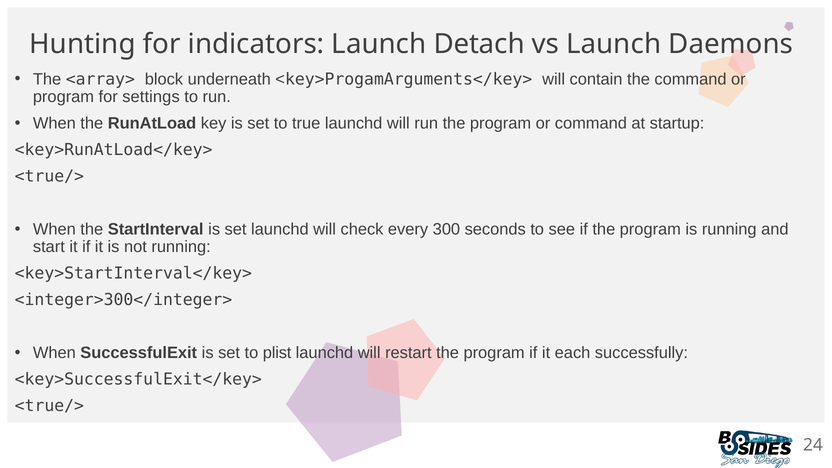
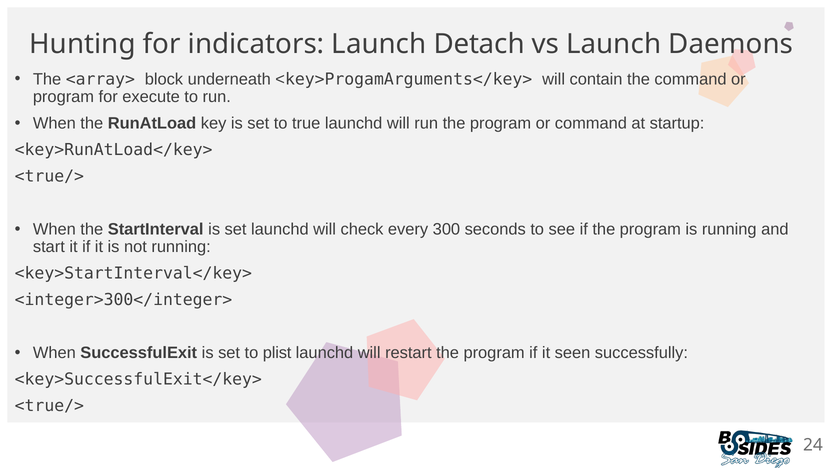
settings: settings -> execute (151, 97)
each: each -> seen (573, 353)
